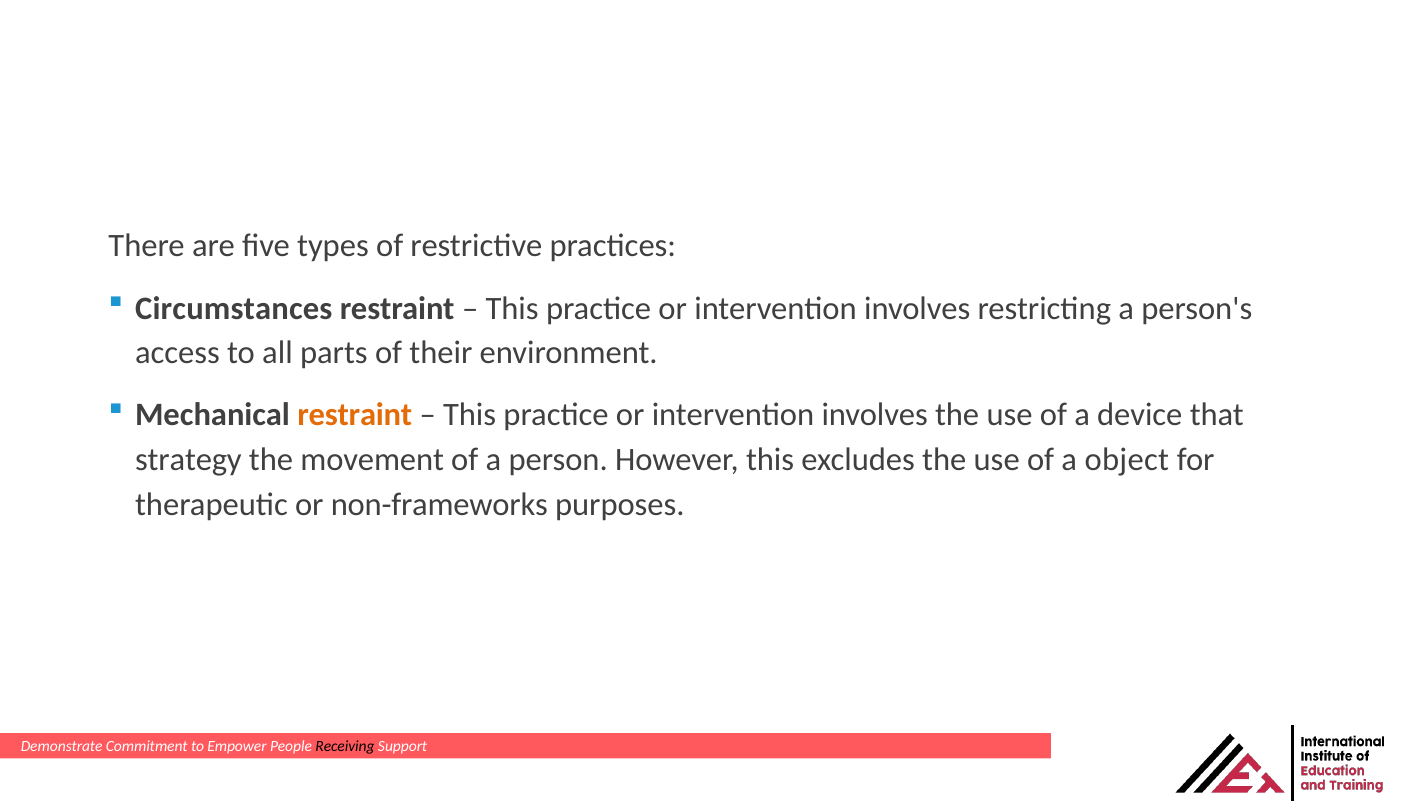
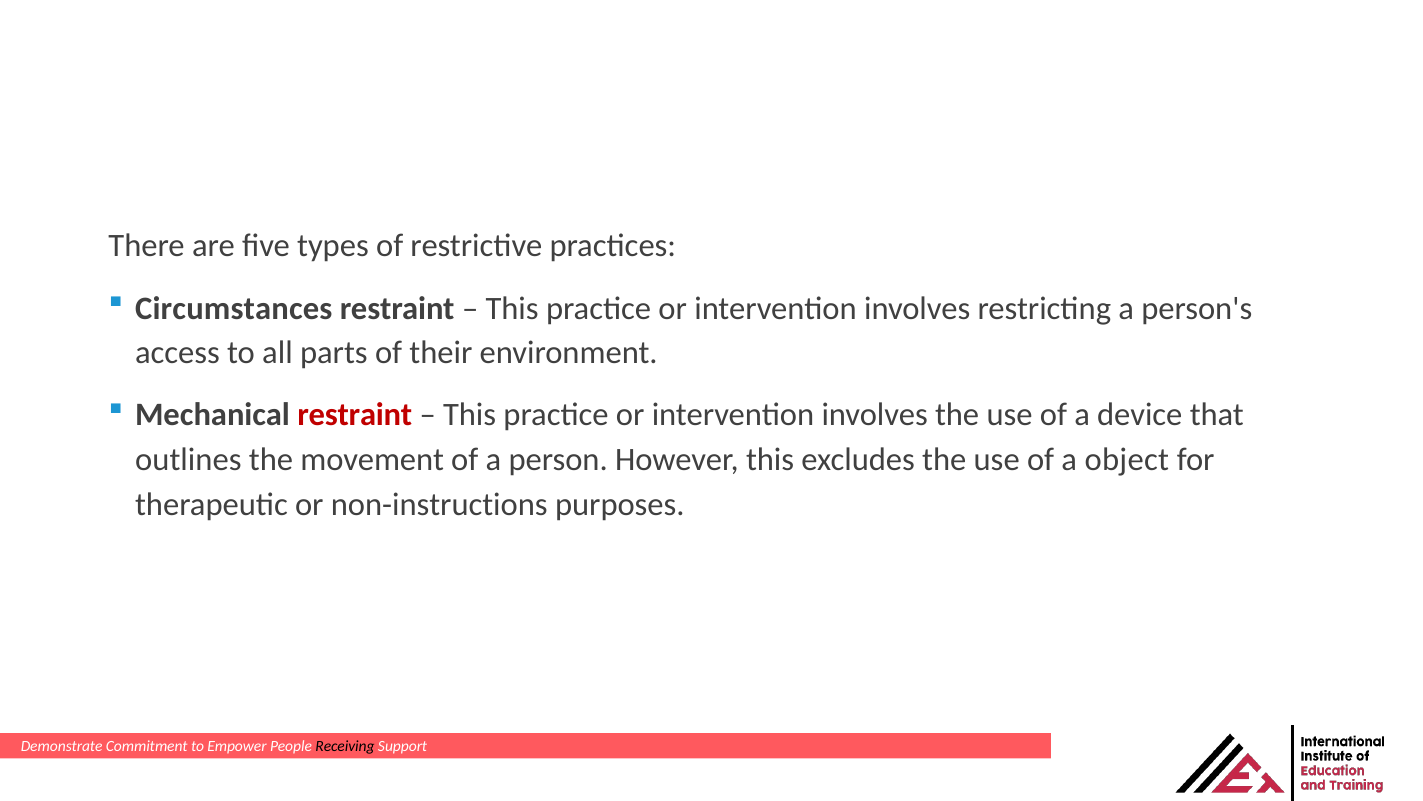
restraint colour: orange -> red (355, 415)
strategy: strategy -> outlines (188, 459)
non-frameworks: non-frameworks -> non-instructions (439, 504)
